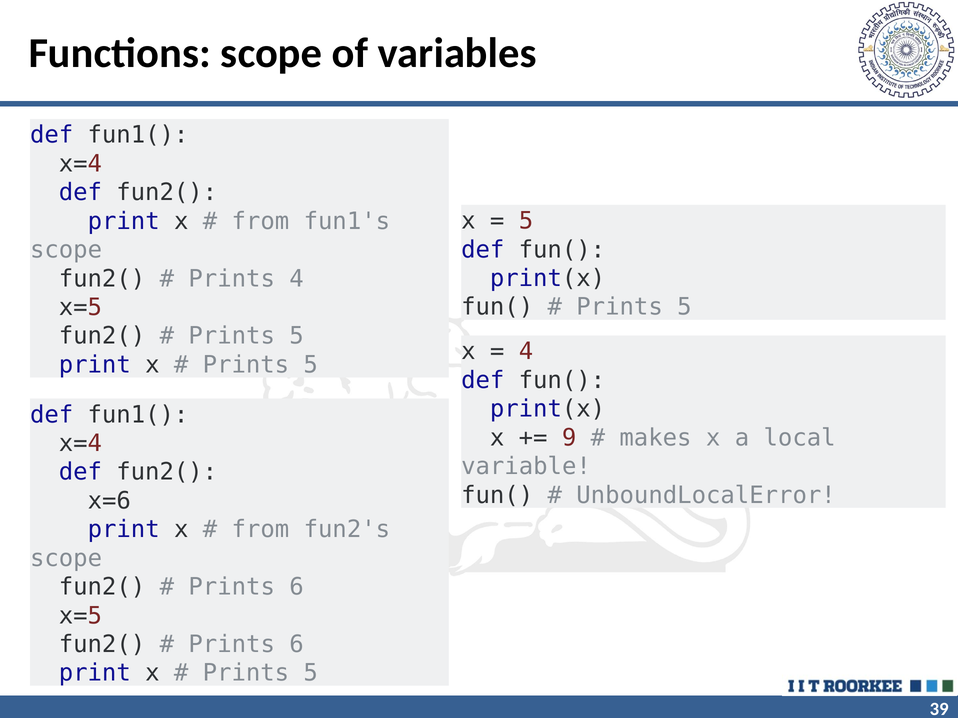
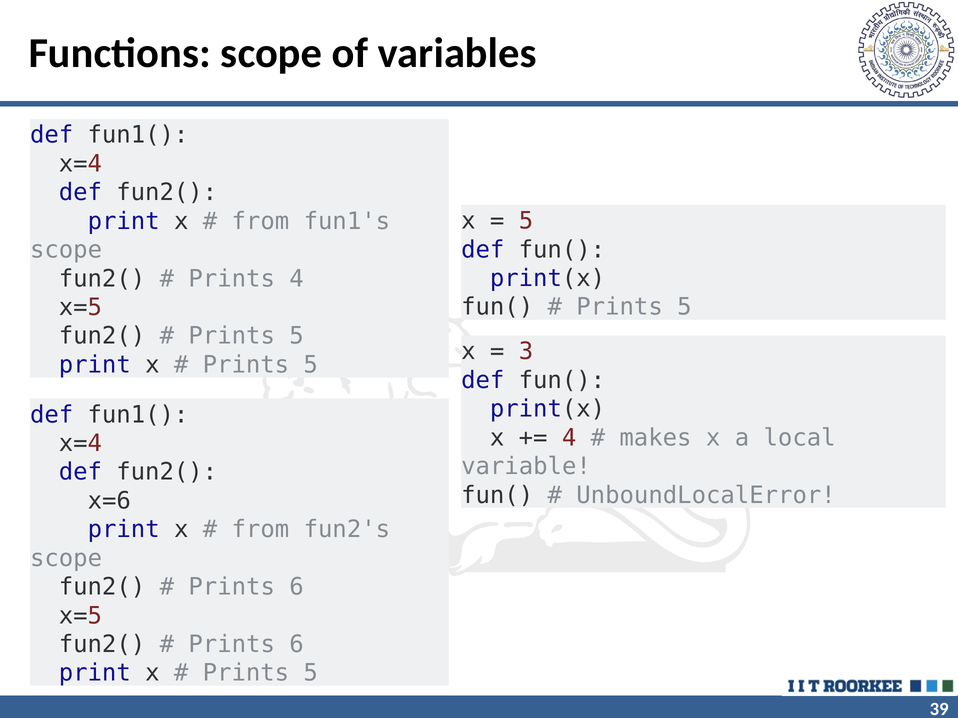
4: 4 -> 3 (526, 352)
9: 9 -> 4 (569, 438)
